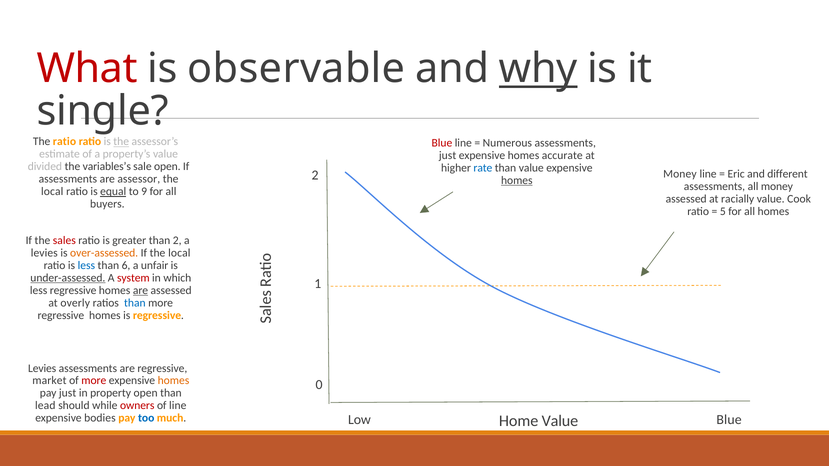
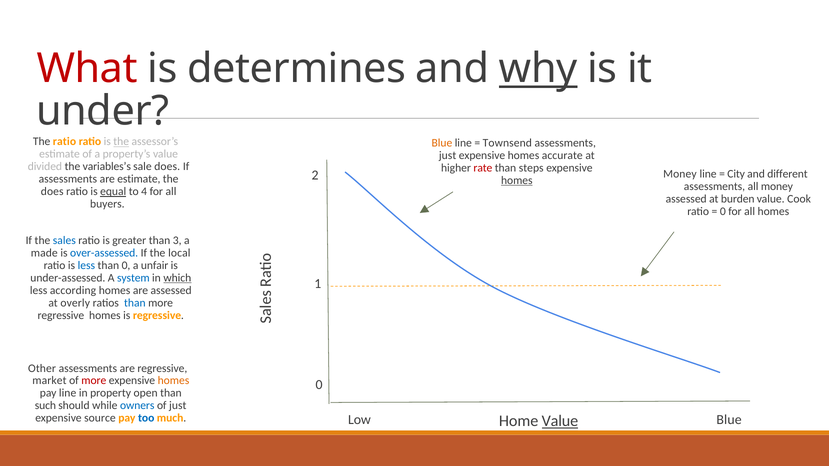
observable: observable -> determines (297, 69)
single: single -> under (103, 111)
Blue colour: red -> orange (442, 143)
Numerous: Numerous -> Townsend (507, 143)
sale open: open -> does (167, 167)
rate colour: blue -> red (483, 168)
than value: value -> steps (531, 168)
Eric: Eric -> City (736, 174)
are assessor: assessor -> estimate (139, 179)
local: local -> does (52, 192)
9: 9 -> 4 (144, 192)
racially: racially -> burden (738, 199)
5: 5 -> 0 (723, 212)
sales colour: red -> blue (64, 241)
than 2: 2 -> 3 (177, 241)
levies: levies -> made (44, 253)
over-assessed colour: orange -> blue (104, 253)
than 6: 6 -> 0 (126, 266)
under-assessed underline: present -> none (68, 278)
system colour: red -> blue (133, 278)
which underline: none -> present (177, 278)
less regressive: regressive -> according (73, 291)
are underline: present -> none (140, 291)
Levies: Levies -> Other (42, 368)
pay just: just -> line (68, 393)
lead: lead -> such (45, 406)
owners colour: red -> blue (137, 406)
of line: line -> just (178, 406)
bodies: bodies -> source (100, 418)
Value underline: none -> present (560, 421)
